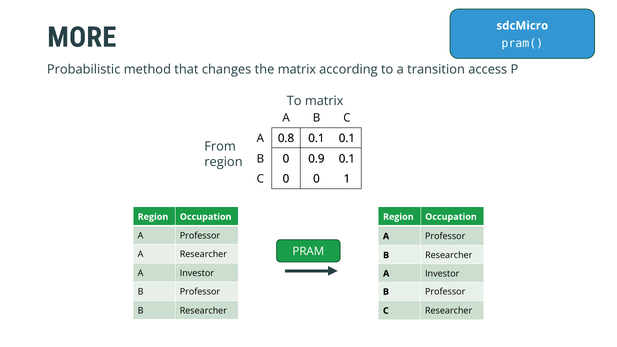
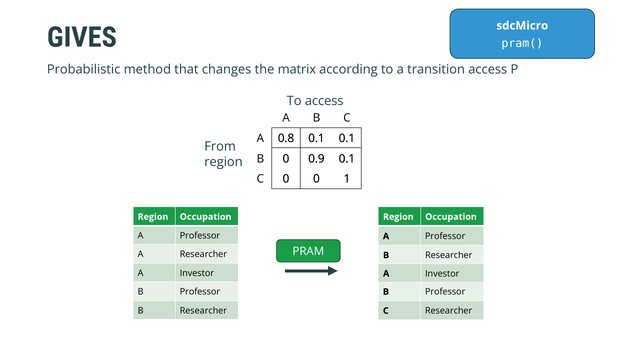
MORE: MORE -> GIVES (82, 37)
To matrix: matrix -> access (324, 101)
